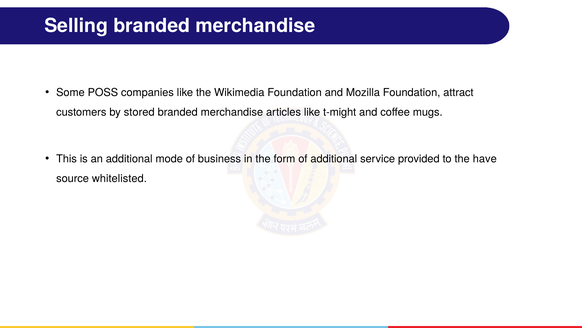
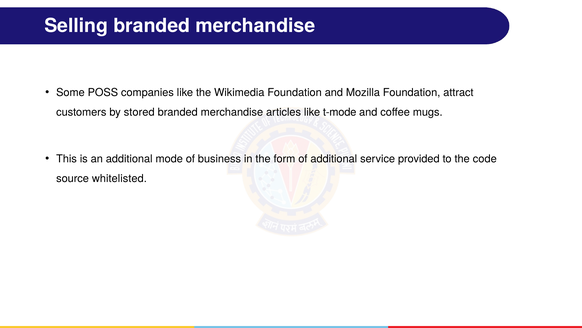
t-might: t-might -> t-mode (340, 112)
have: have -> code (485, 159)
